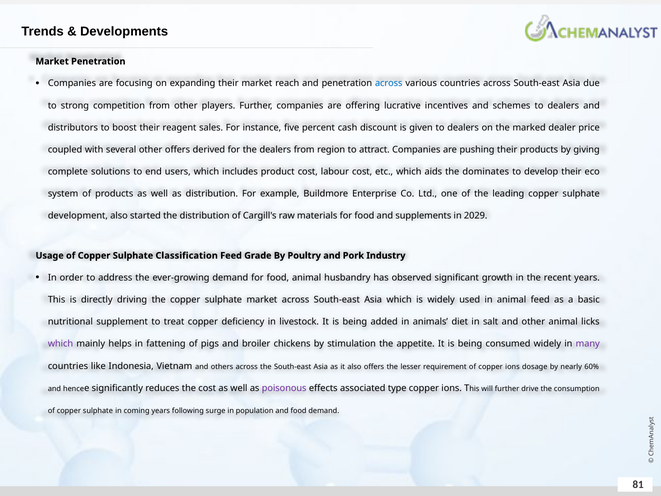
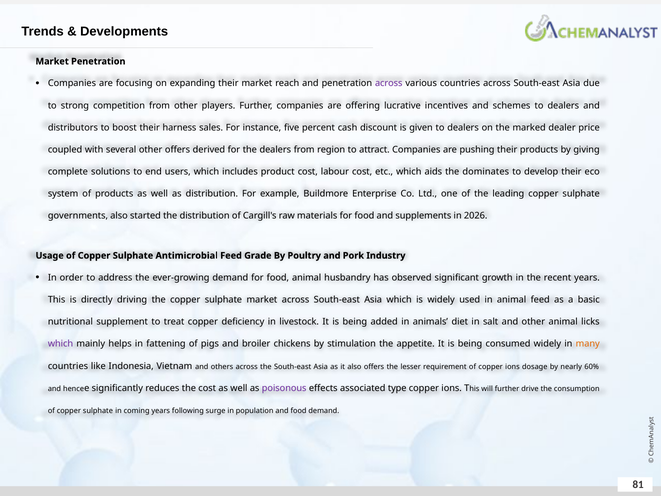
across colour: blue -> purple (389, 83)
reagent: reagent -> harness (179, 128)
development: development -> governments (78, 216)
2029: 2029 -> 2026 (476, 216)
Classification: Classification -> Antimicrobial (187, 255)
many colour: purple -> orange (588, 344)
